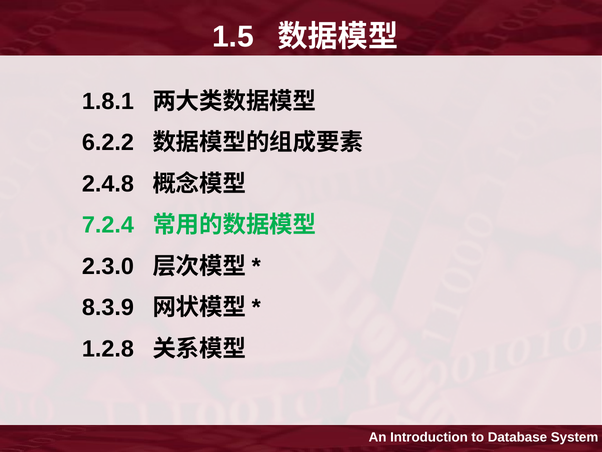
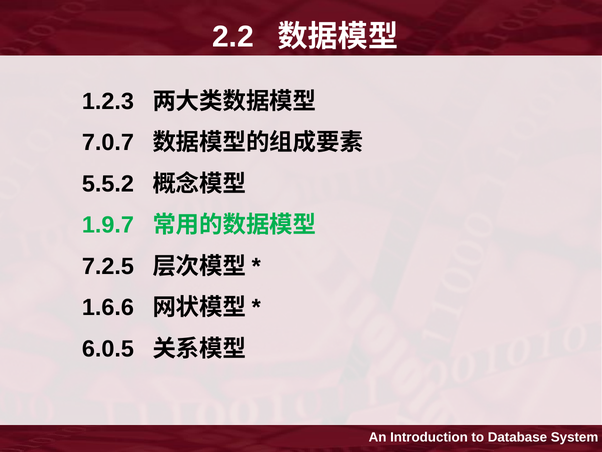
1.5: 1.5 -> 2.2 (233, 37)
1.8.1: 1.8.1 -> 1.2.3 (108, 101)
6.2.2: 6.2.2 -> 7.0.7 (108, 142)
2.4.8: 2.4.8 -> 5.5.2 (108, 184)
7.2.4: 7.2.4 -> 1.9.7 (108, 225)
2.3.0: 2.3.0 -> 7.2.5 (108, 266)
8.3.9: 8.3.9 -> 1.6.6 (108, 307)
1.2.8: 1.2.8 -> 6.0.5 (108, 348)
